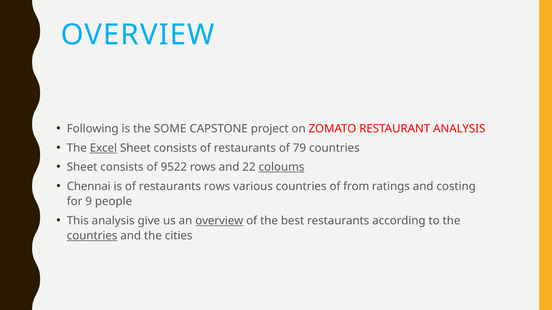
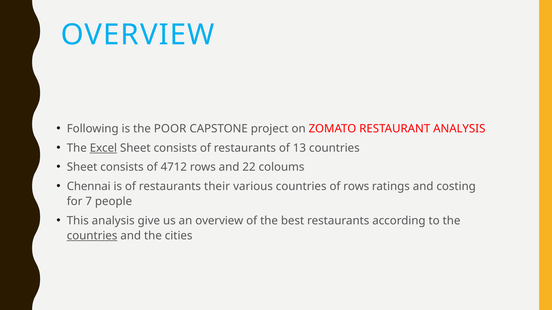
SOME: SOME -> POOR (170, 129)
79: 79 -> 13 (299, 148)
9522: 9522 -> 4712 (174, 167)
coloums underline: present -> none (282, 167)
restaurants rows: rows -> their (217, 187)
of from: from -> rows (356, 187)
9: 9 -> 7 (89, 202)
overview underline: present -> none (219, 221)
